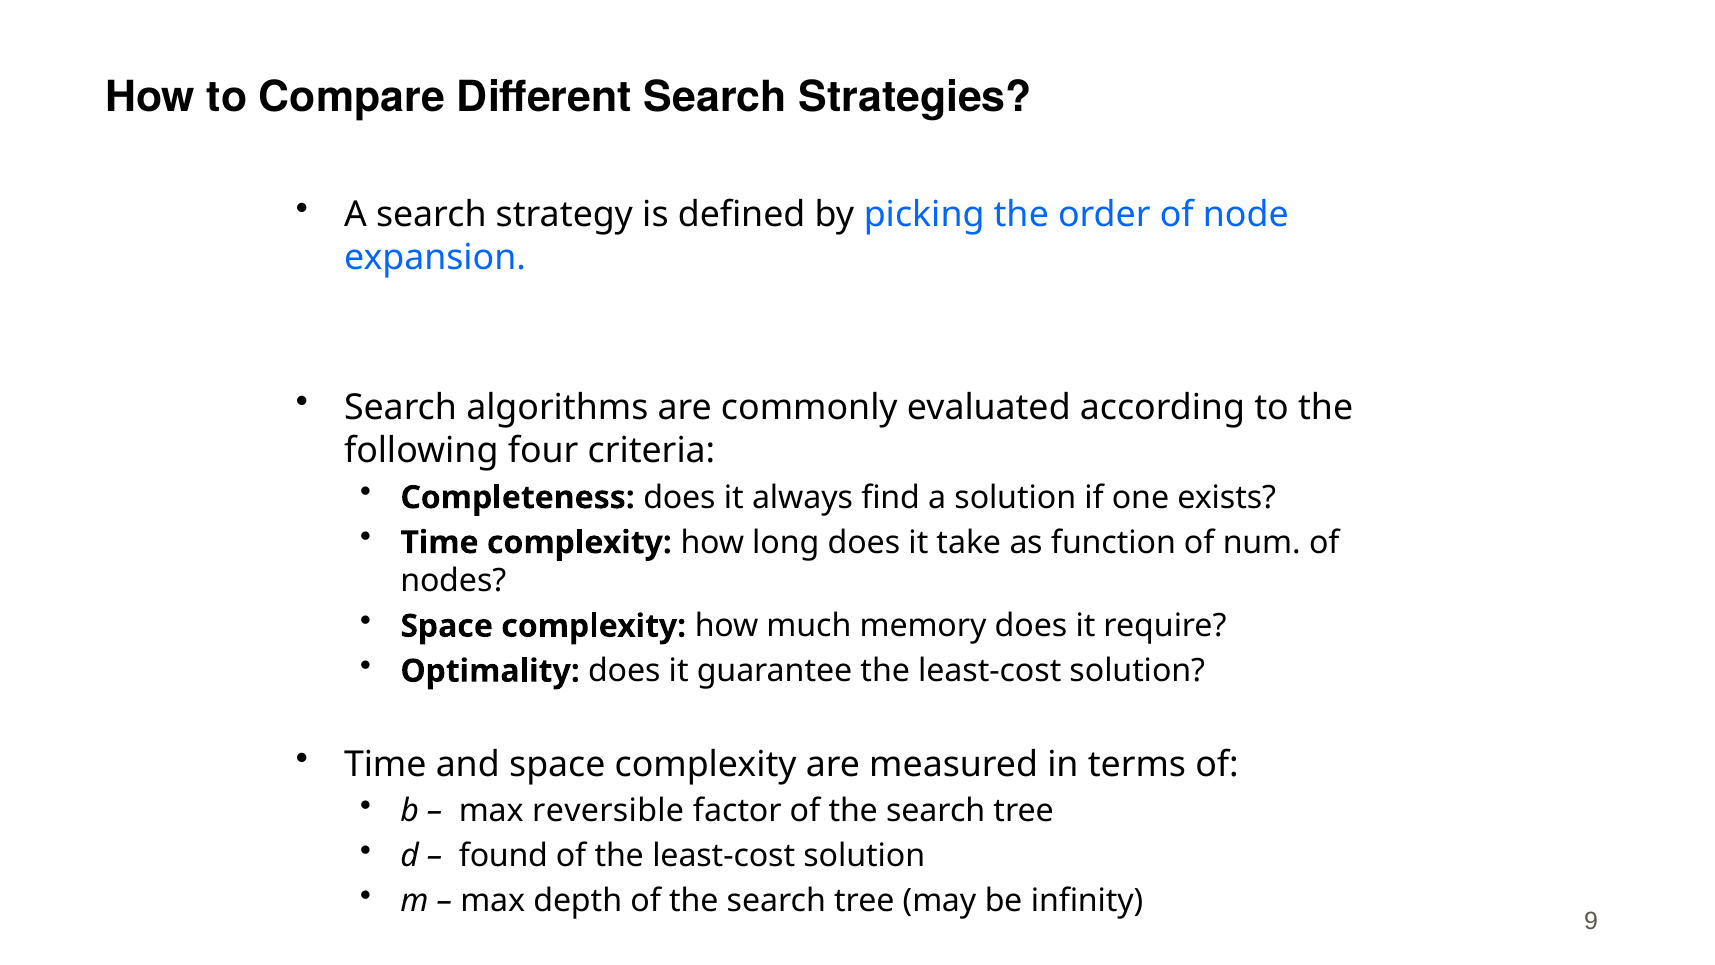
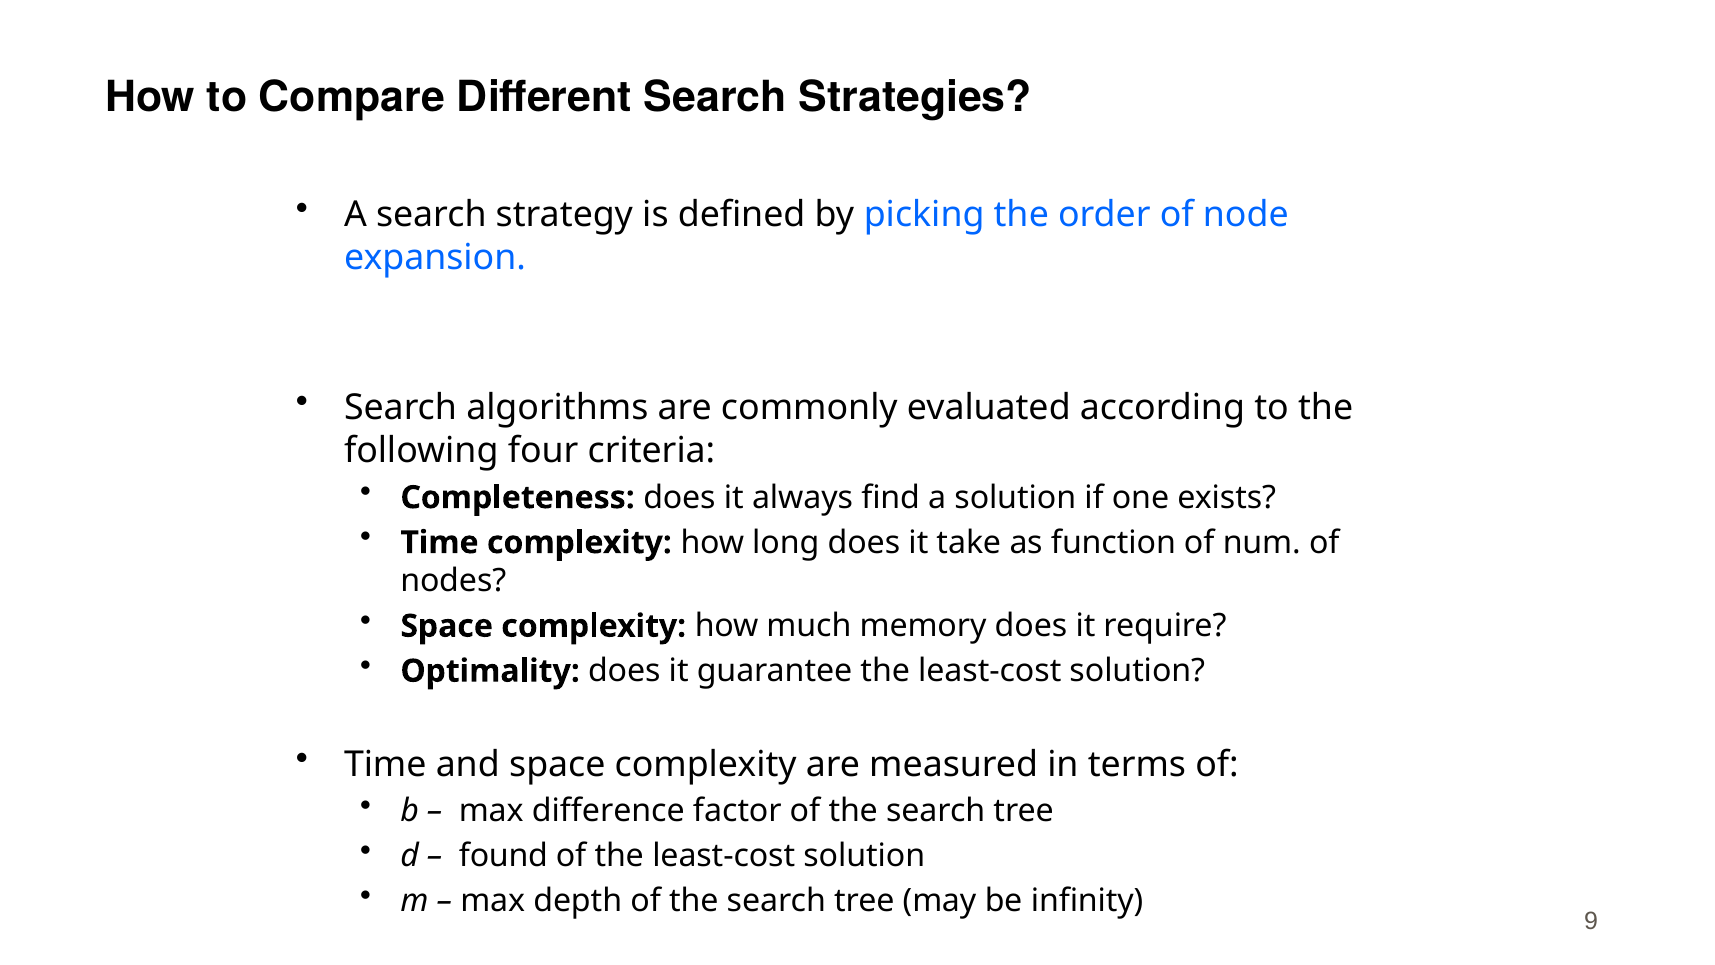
reversible: reversible -> difference (608, 811)
